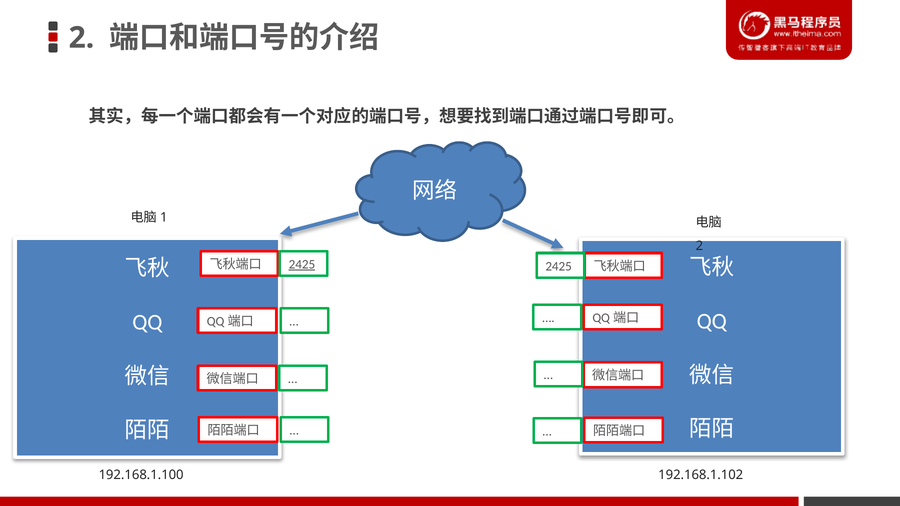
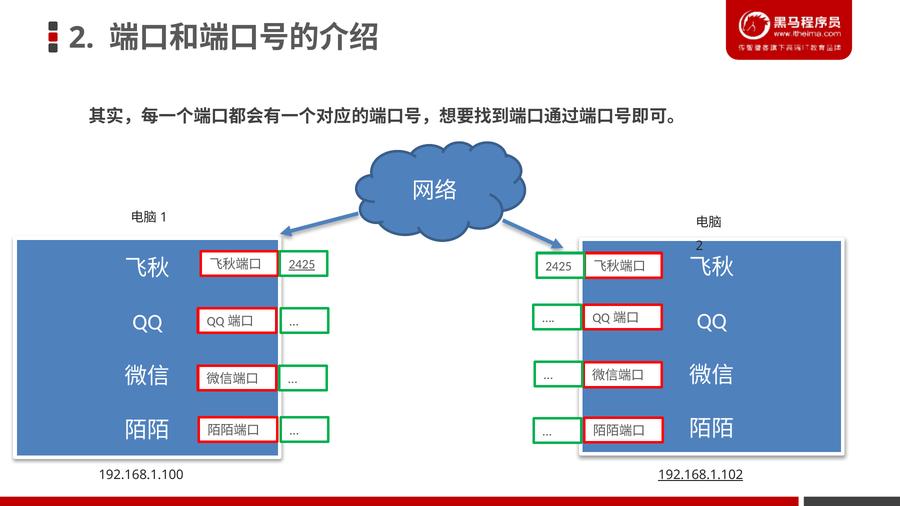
192.168.1.102 underline: none -> present (701, 475)
